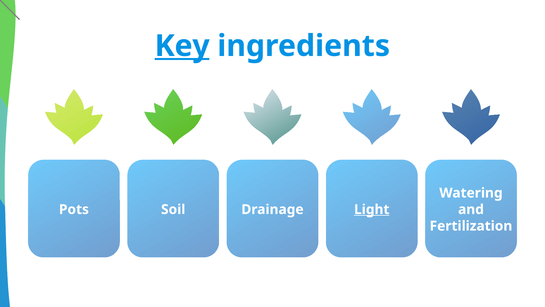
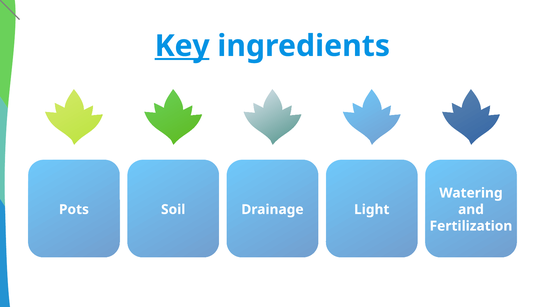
Light underline: present -> none (372, 209)
